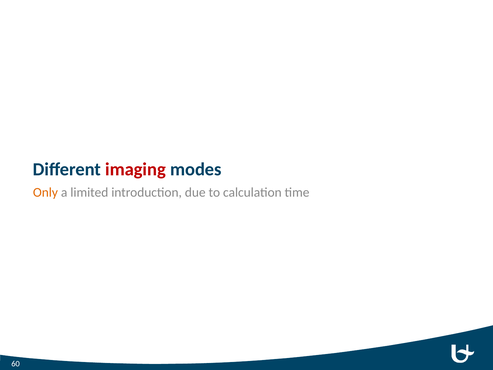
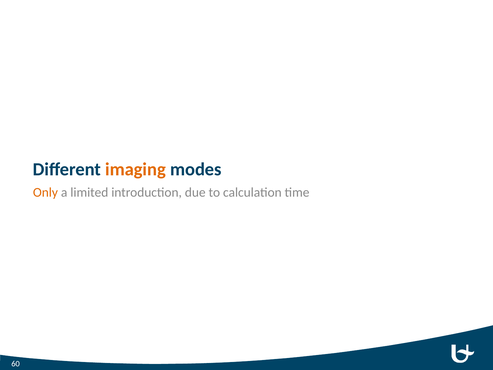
imaging colour: red -> orange (136, 169)
